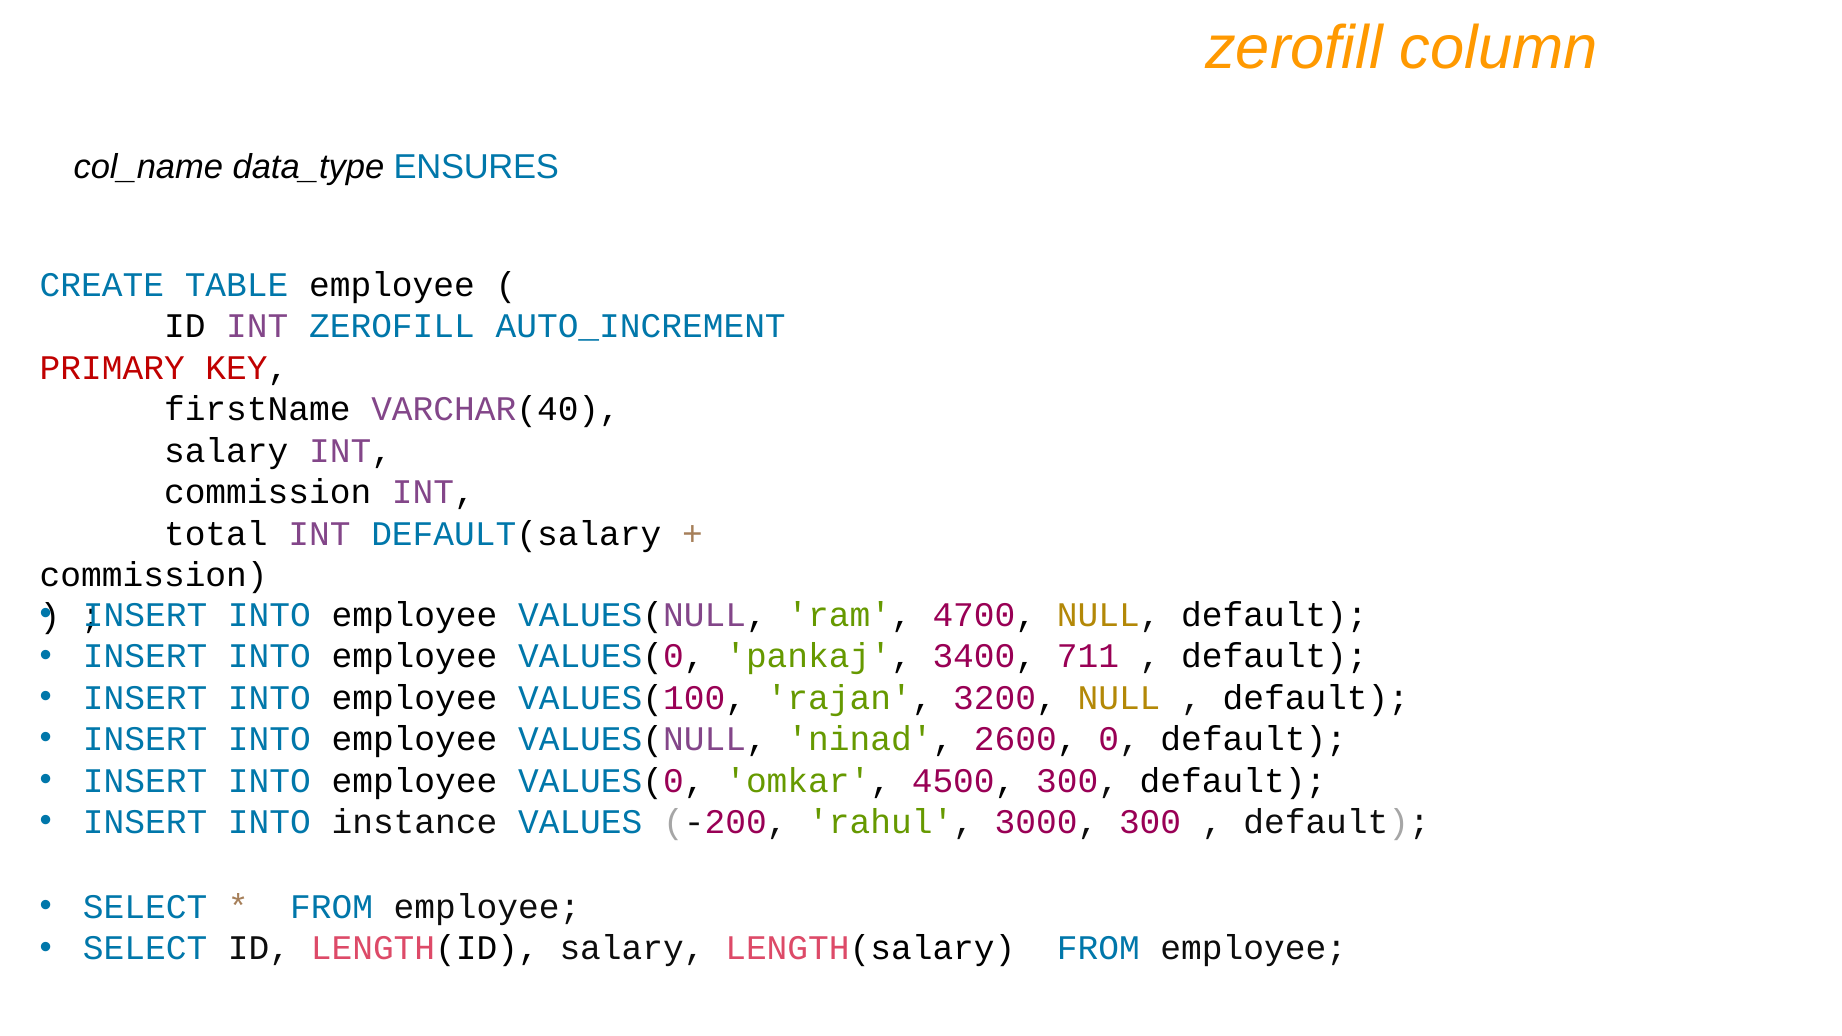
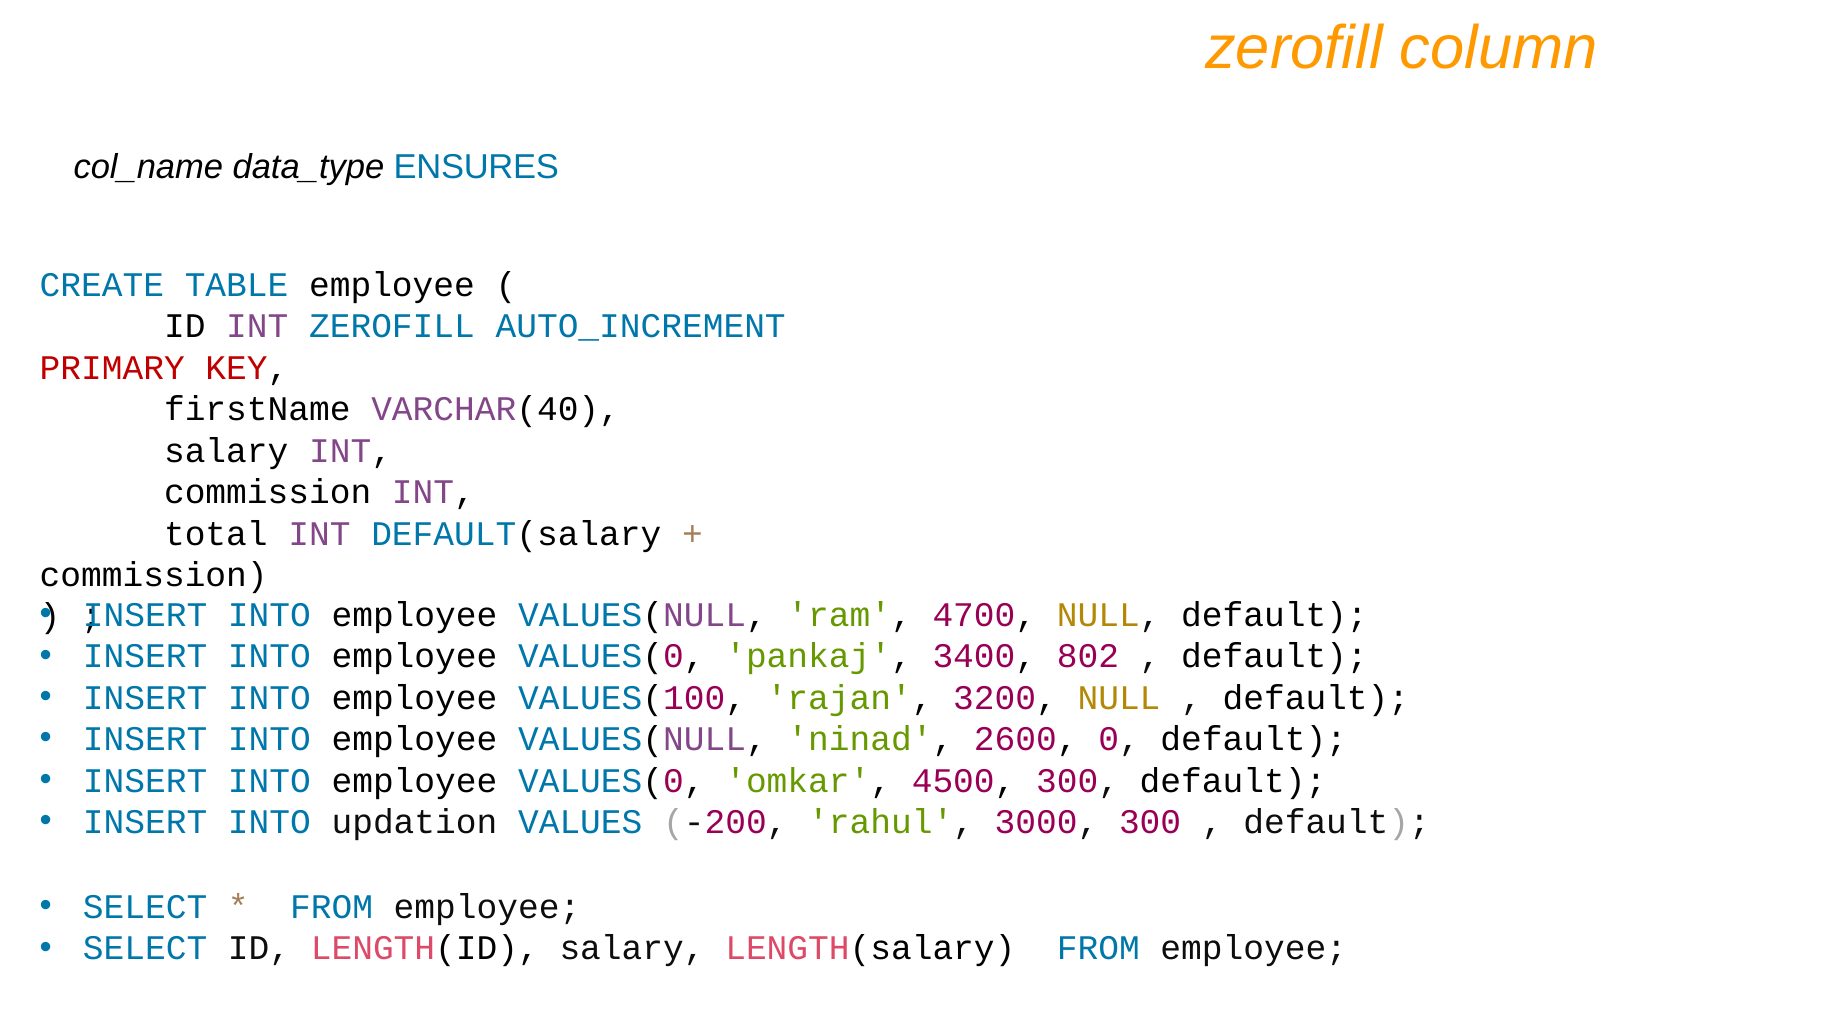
711: 711 -> 802 (1088, 657)
instance: instance -> updation (414, 822)
